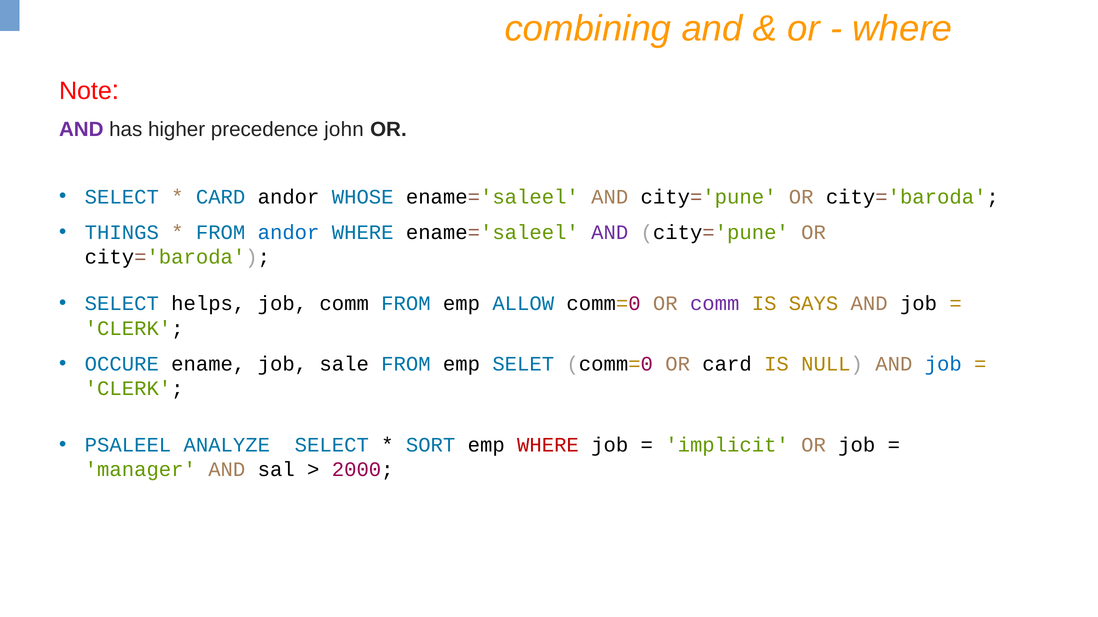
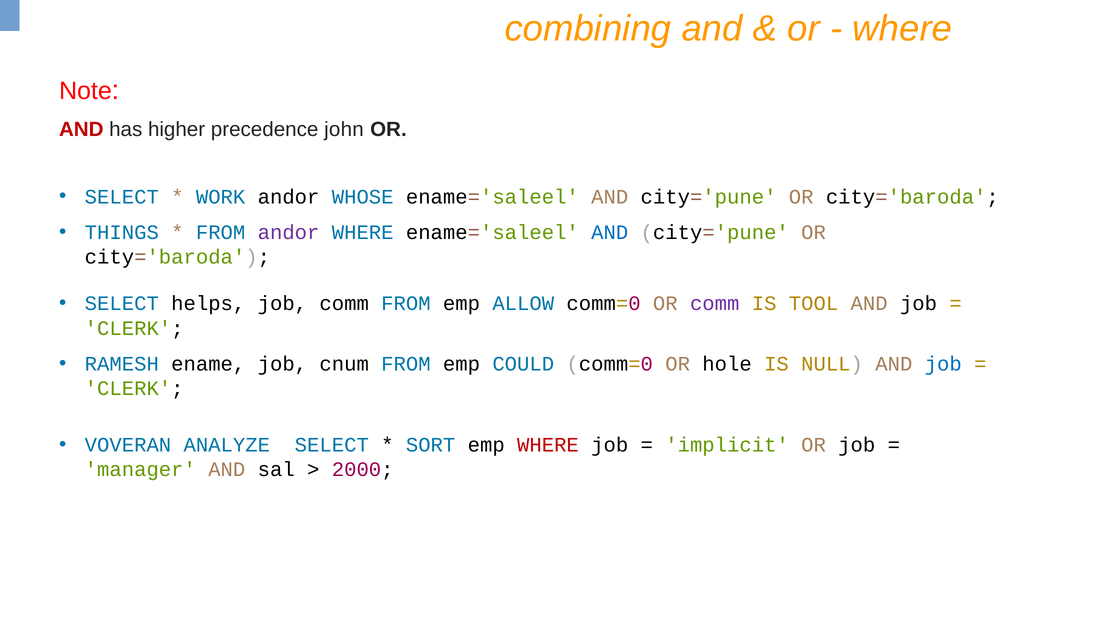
AND colour: purple -> red (81, 130)
CARD: CARD -> WORK (221, 197)
andor colour: blue -> purple (289, 233)
AND colour: purple -> blue (610, 233)
SAYS: SAYS -> TOOL (814, 304)
OCCURE: OCCURE -> RAMESH (122, 364)
sale: sale -> cnum (344, 364)
SELET: SELET -> COULD (523, 364)
OR card: card -> hole (727, 364)
PSALEEL: PSALEEL -> VOVERAN (128, 445)
